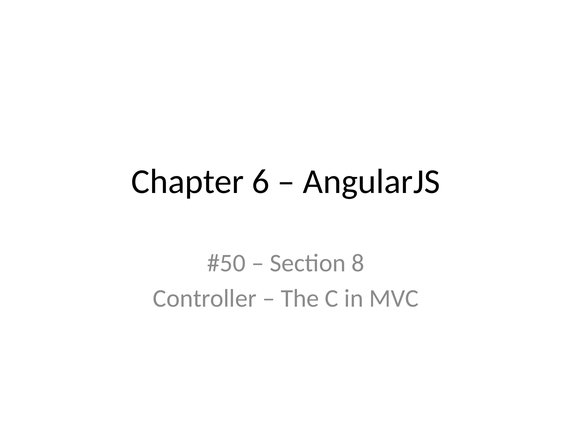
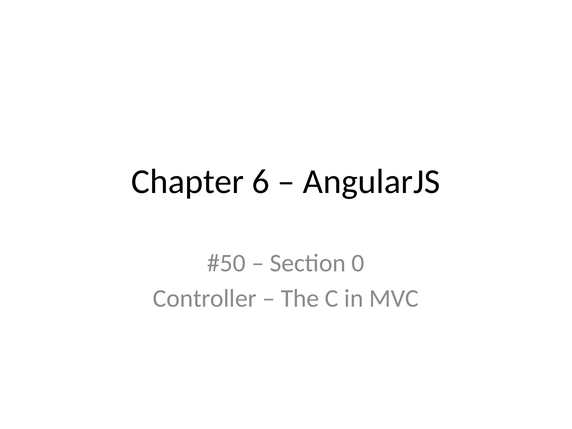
8: 8 -> 0 (358, 263)
